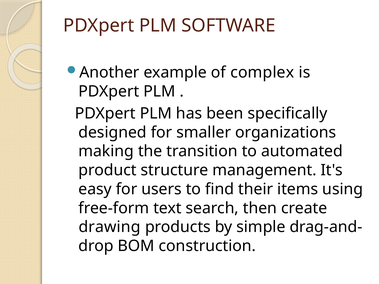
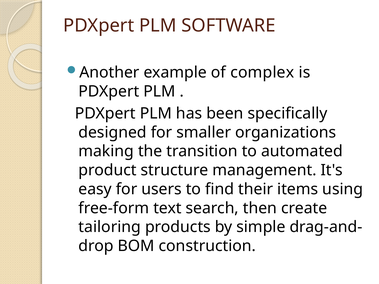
drawing: drawing -> tailoring (110, 227)
